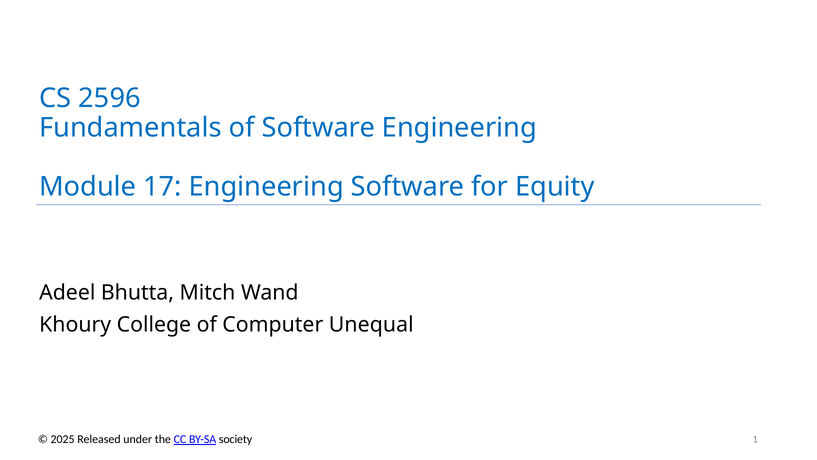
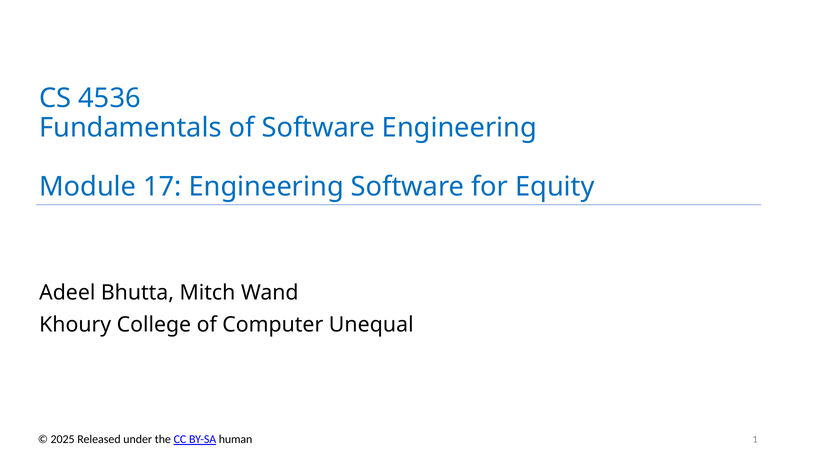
2596: 2596 -> 4536 (110, 98)
society: society -> human (236, 439)
